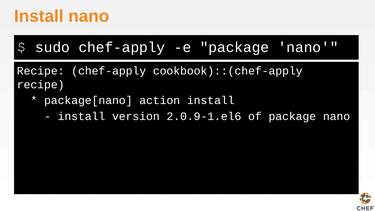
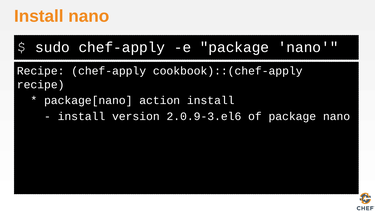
2.0.9-1.el6: 2.0.9-1.el6 -> 2.0.9-3.el6 (204, 116)
